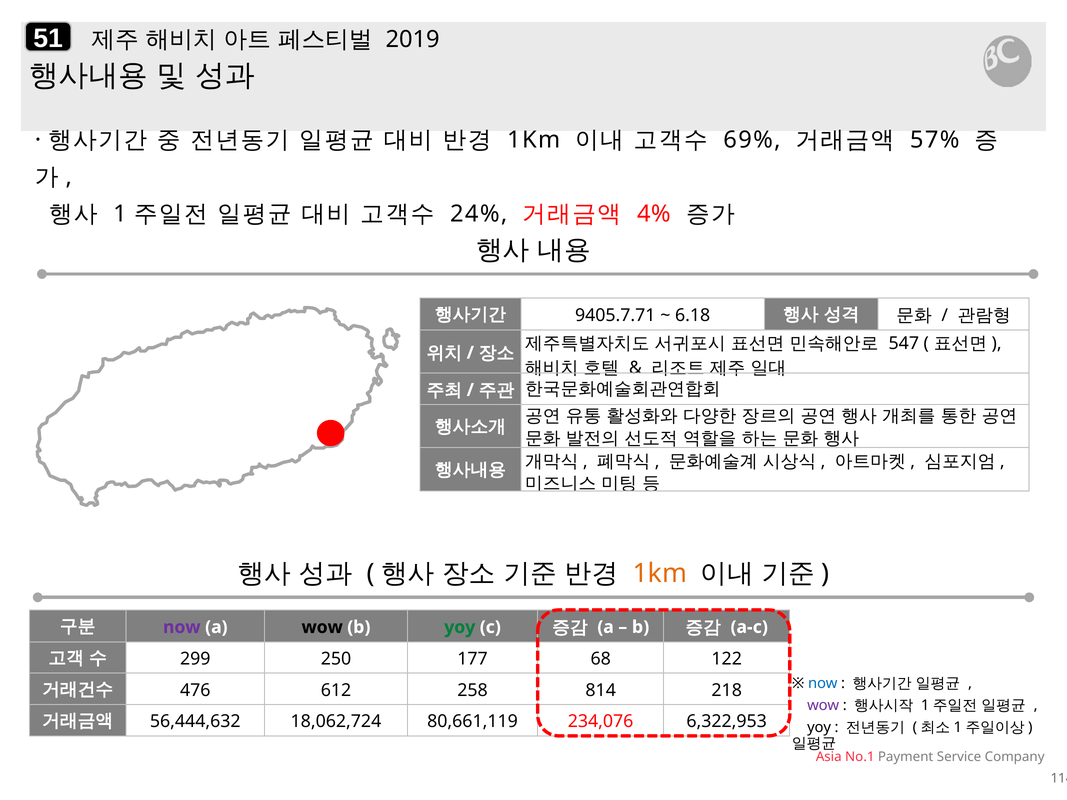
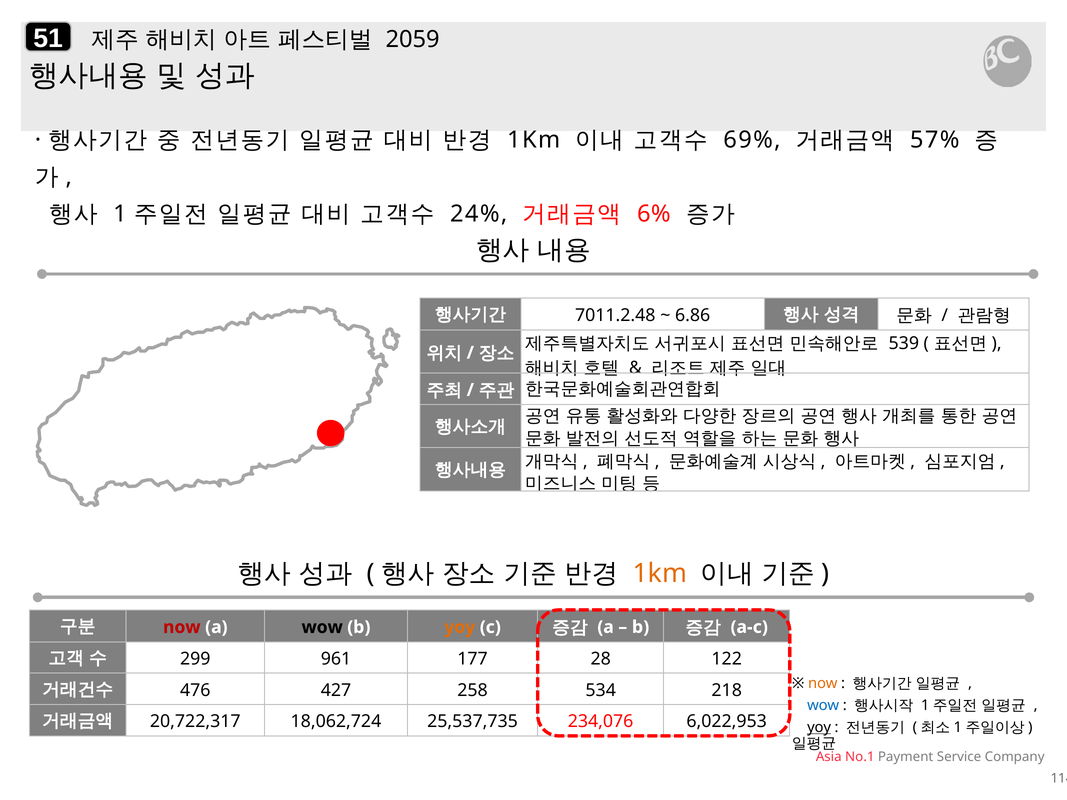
2019: 2019 -> 2059 (413, 39)
4%: 4% -> 6% (654, 214)
9405.7.71: 9405.7.71 -> 7011.2.48 (615, 315)
6.18: 6.18 -> 6.86 (693, 315)
547: 547 -> 539 (904, 344)
now colour: purple -> red (182, 627)
yoy colour: green -> orange (460, 627)
250: 250 -> 961 (336, 659)
68: 68 -> 28 (601, 659)
now colour: blue -> orange (823, 684)
612: 612 -> 427 (336, 690)
814: 814 -> 534 (601, 690)
wow colour: purple -> blue (823, 706)
56,444,632: 56,444,632 -> 20,722,317 (195, 722)
80,661,119: 80,661,119 -> 25,537,735 (473, 722)
6,322,953: 6,322,953 -> 6,022,953 (727, 722)
yoy underline: none -> present (819, 728)
